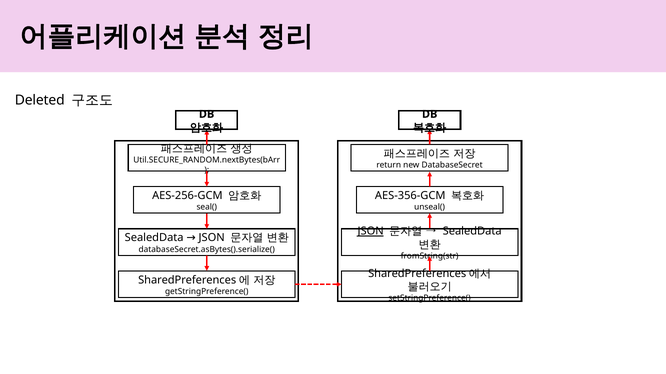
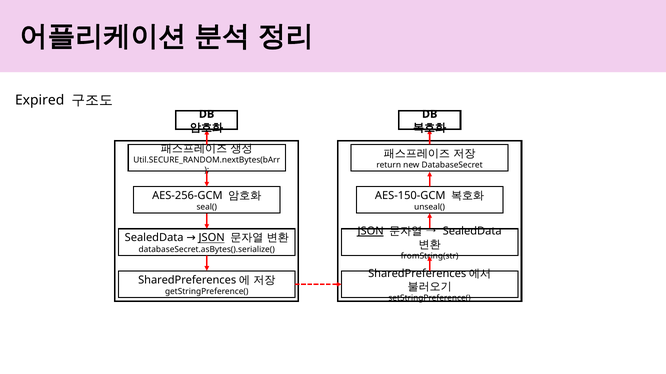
Deleted: Deleted -> Expired (40, 101)
AES-356-GCM: AES-356-GCM -> AES-150-GCM (410, 196)
JSON underline: none -> present (212, 238)
